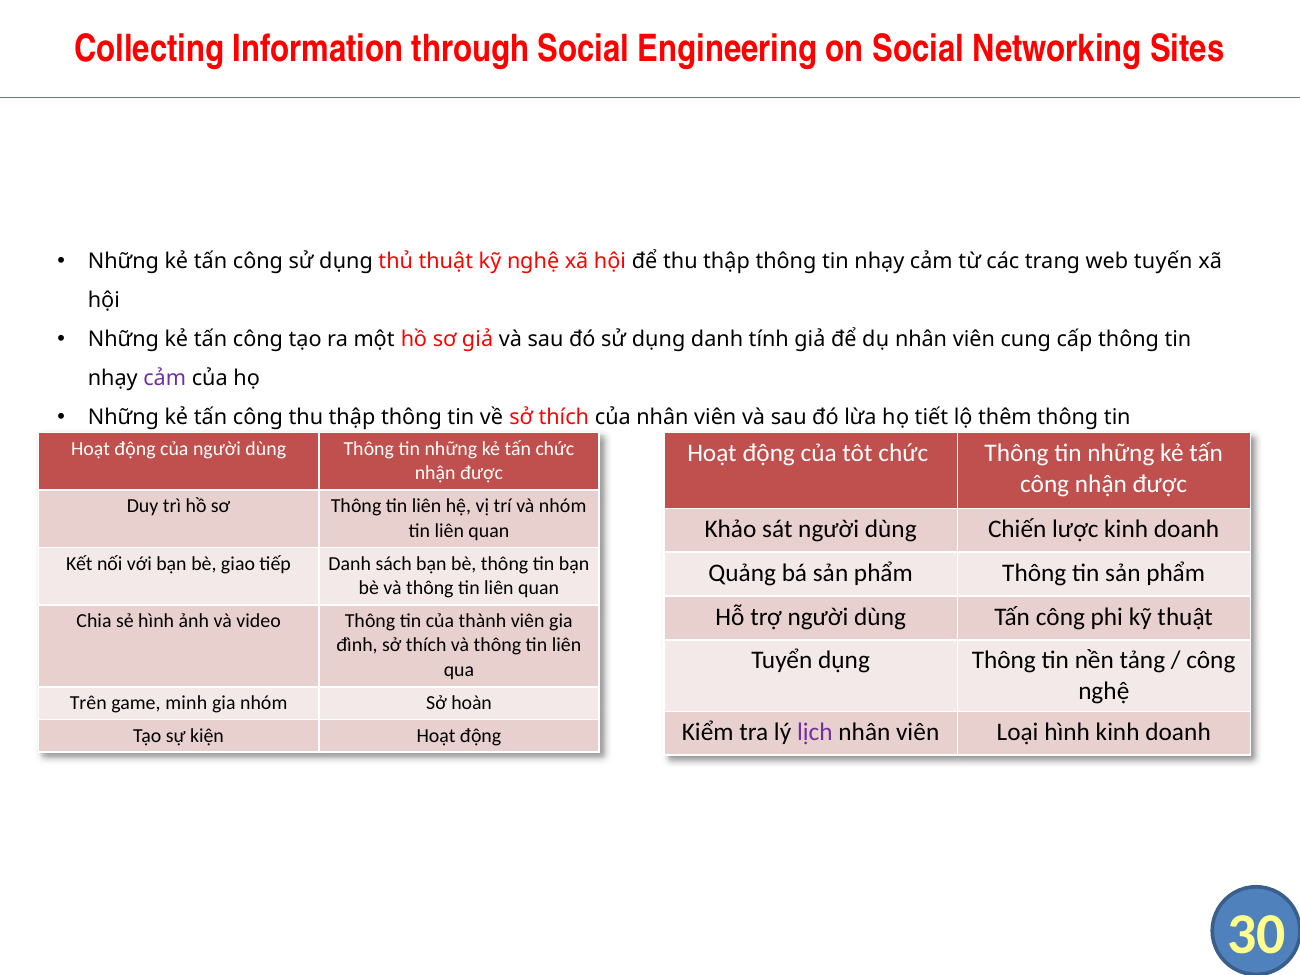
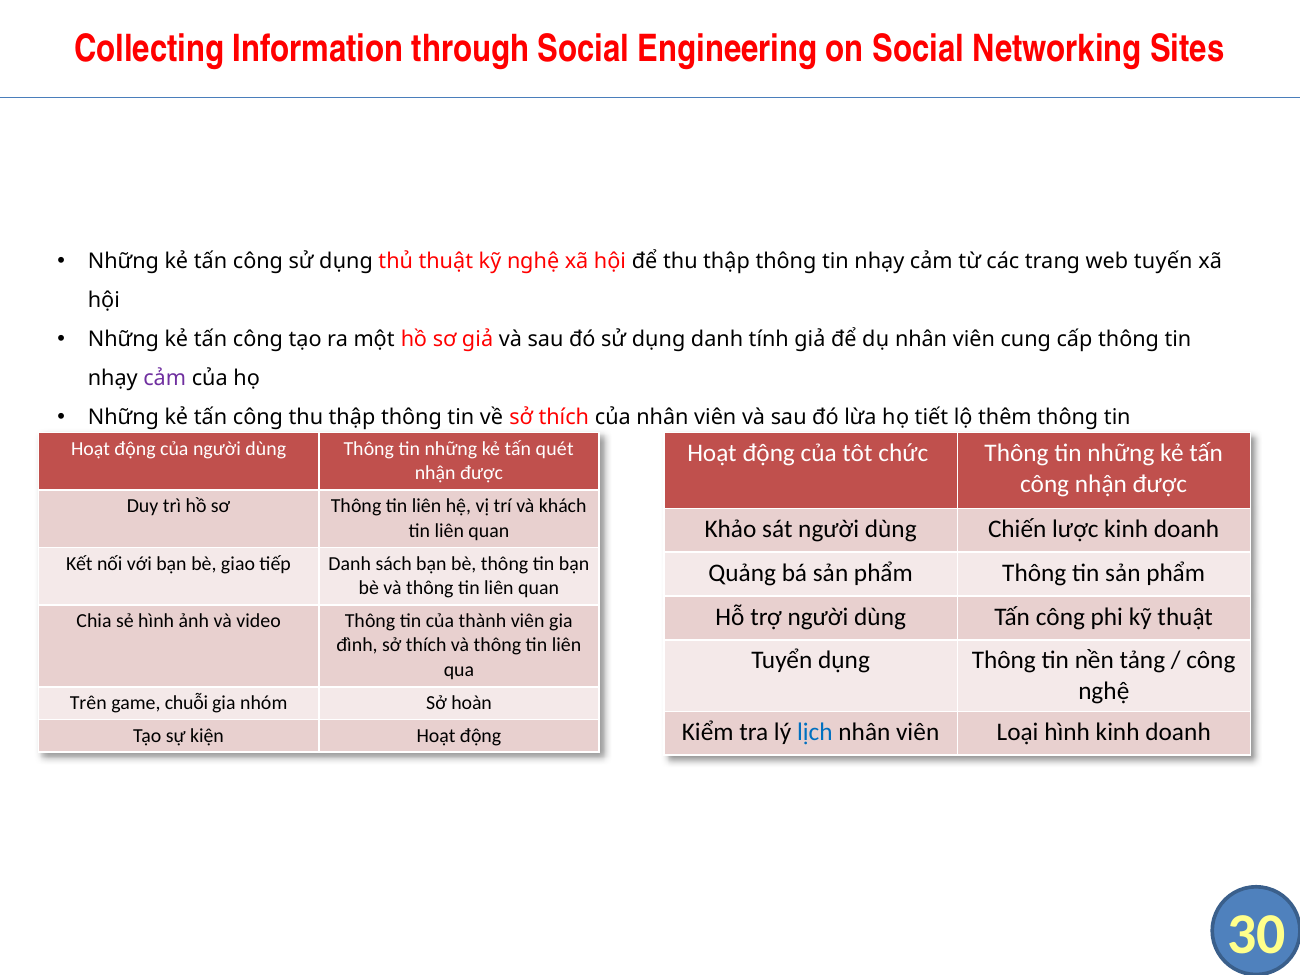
tấn chức: chức -> quét (555, 449)
và nhóm: nhóm -> khách (563, 506)
minh: minh -> chuỗi (187, 703)
lịch colour: purple -> blue (815, 732)
